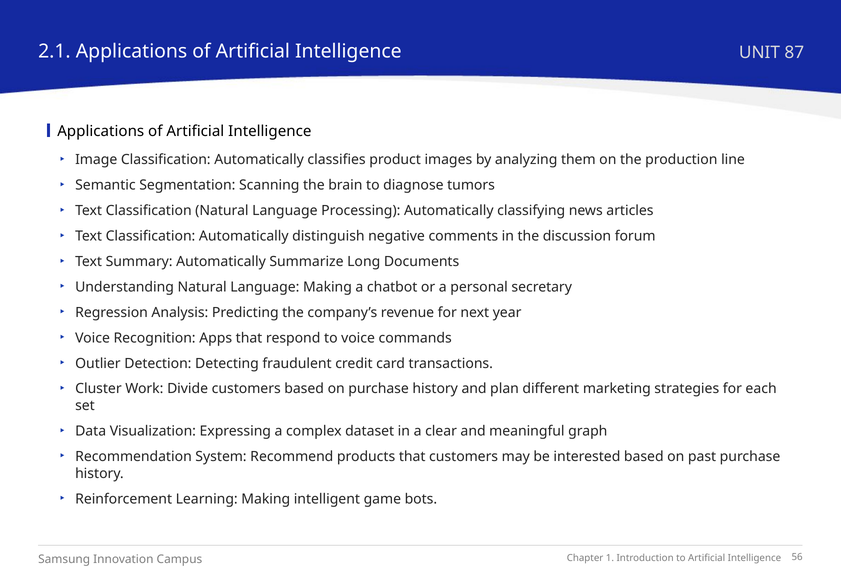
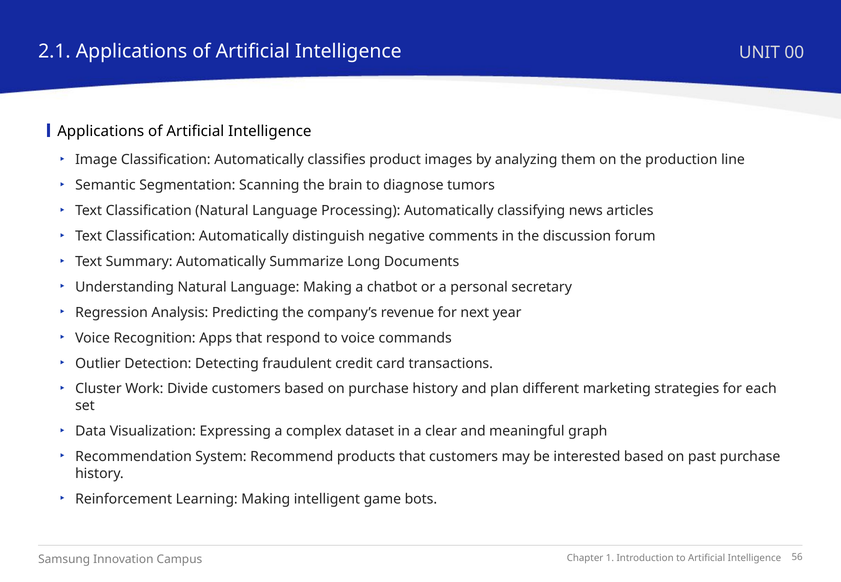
87: 87 -> 00 (794, 52)
